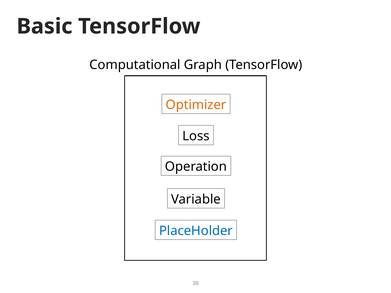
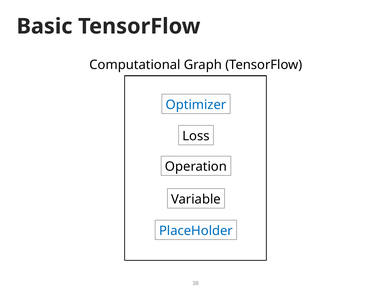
Optimizer colour: orange -> blue (196, 105)
